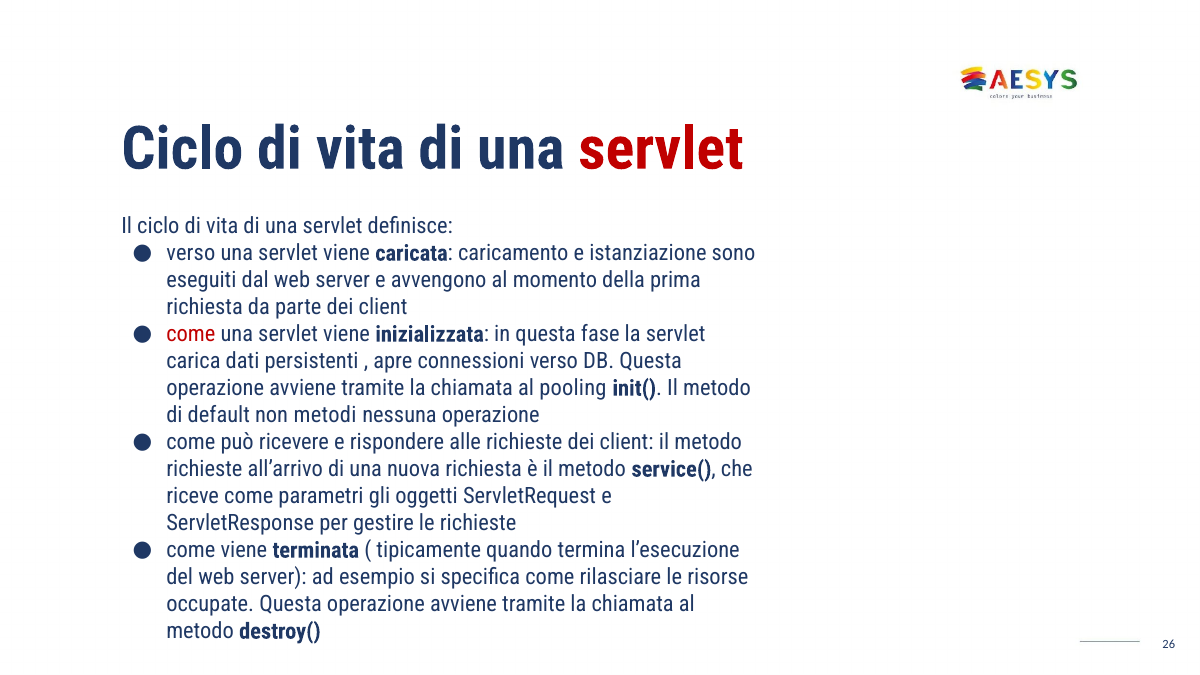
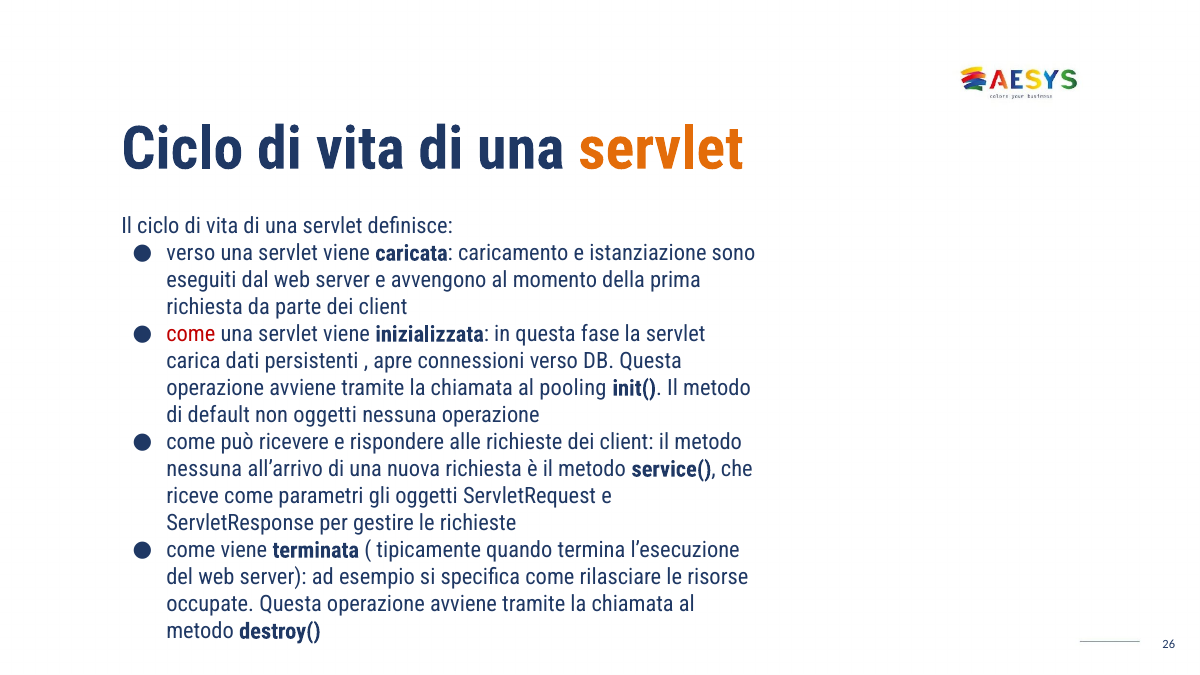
servlet colour: red -> orange (661, 149)
non metodi: metodi -> oggetti (325, 415)
richieste: richieste -> nessuna (204, 469)
